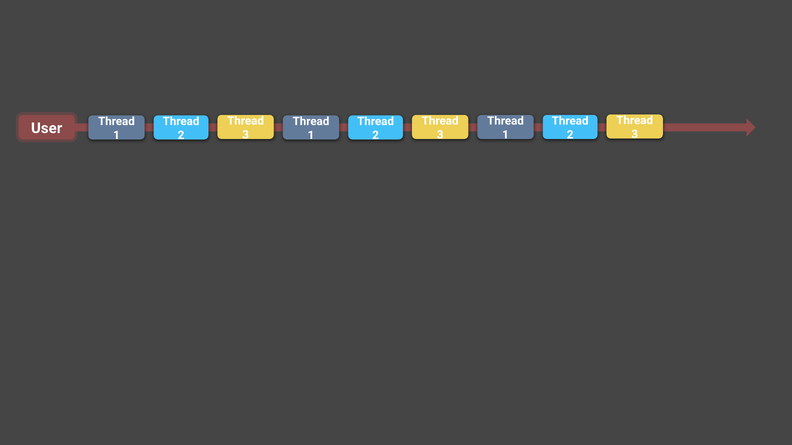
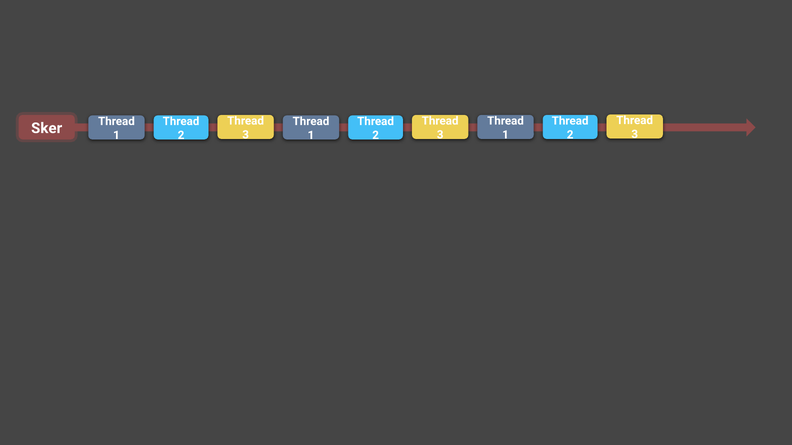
User: User -> Sker (47, 128)
